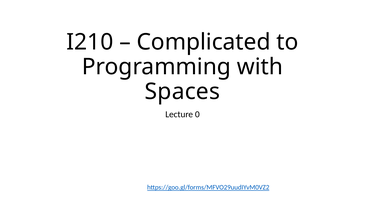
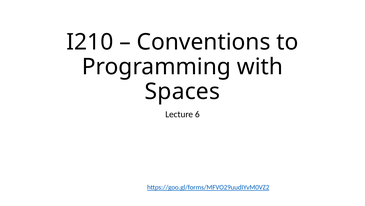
Complicated: Complicated -> Conventions (204, 42)
0: 0 -> 6 (197, 114)
